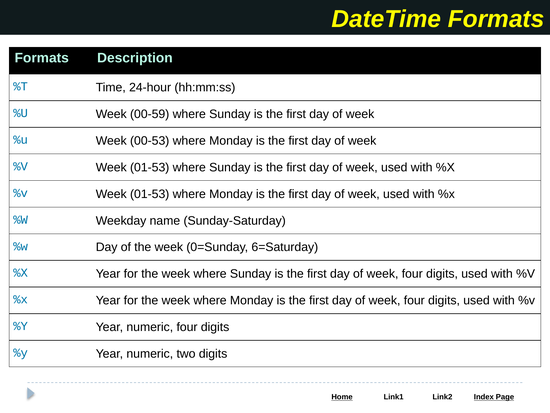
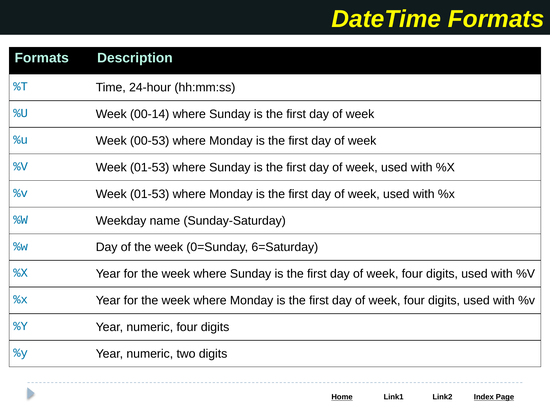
00-59: 00-59 -> 00-14 (150, 114)
